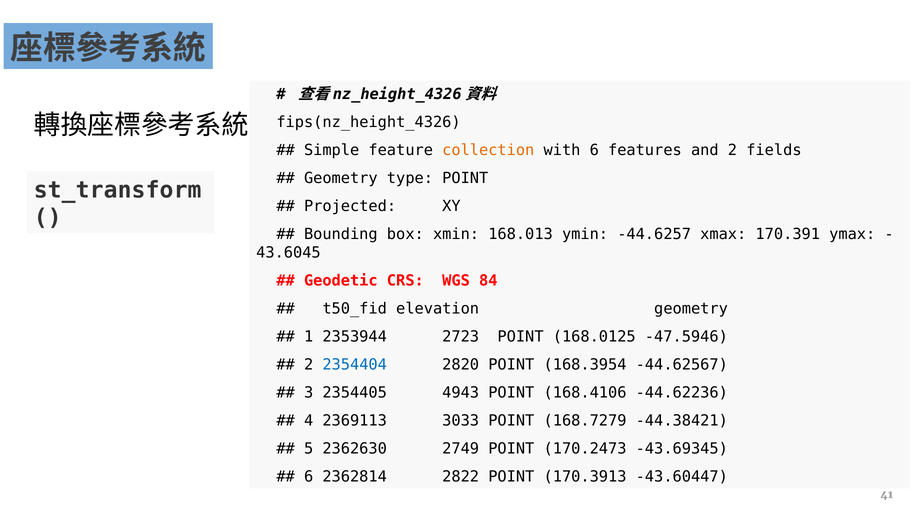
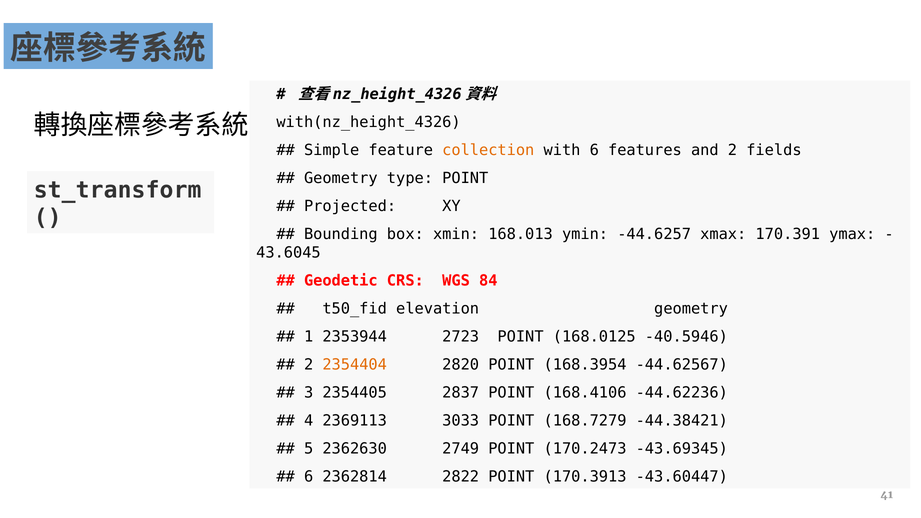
fips(nz_height_4326: fips(nz_height_4326 -> with(nz_height_4326 (369, 122)
-47.5946: -47.5946 -> -40.5946 (686, 337)
2354404 colour: blue -> orange (355, 365)
4943: 4943 -> 2837 (461, 393)
